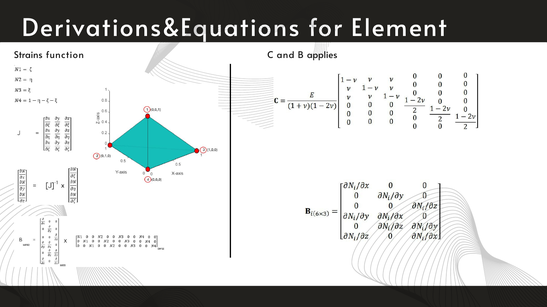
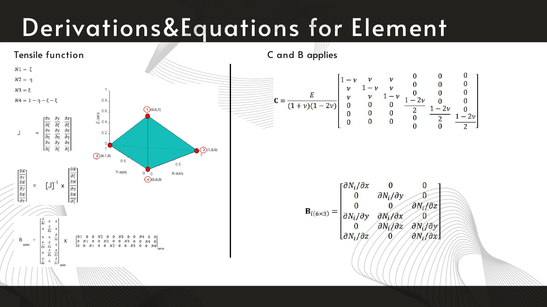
Strains: Strains -> Tensile (28, 55)
